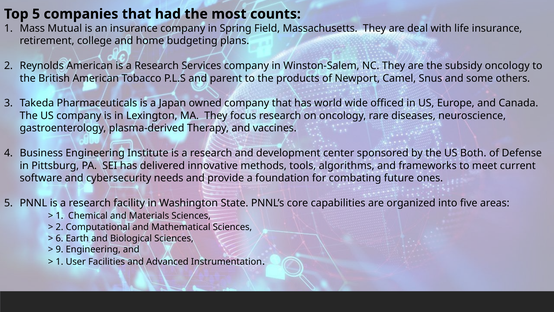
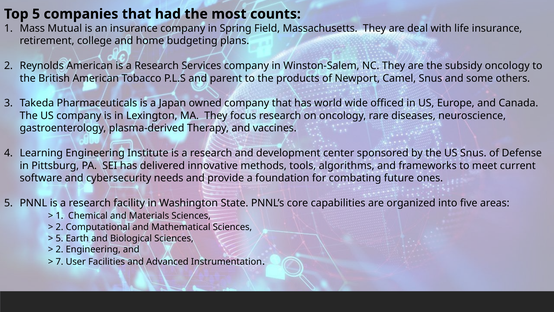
Business: Business -> Learning (41, 153)
US Both: Both -> Snus (473, 153)
6: 6 -> 5 (59, 238)
9: 9 -> 2 (59, 249)
1: 1 -> 7 (59, 261)
